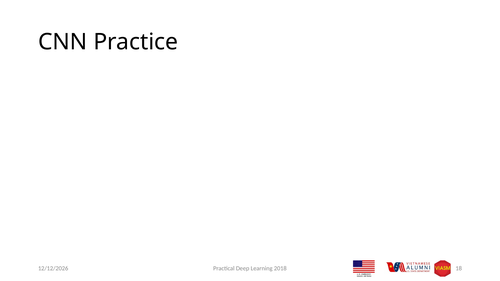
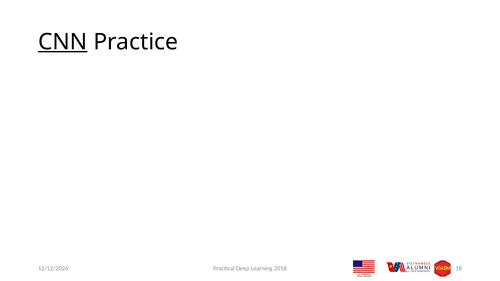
CNN underline: none -> present (63, 42)
